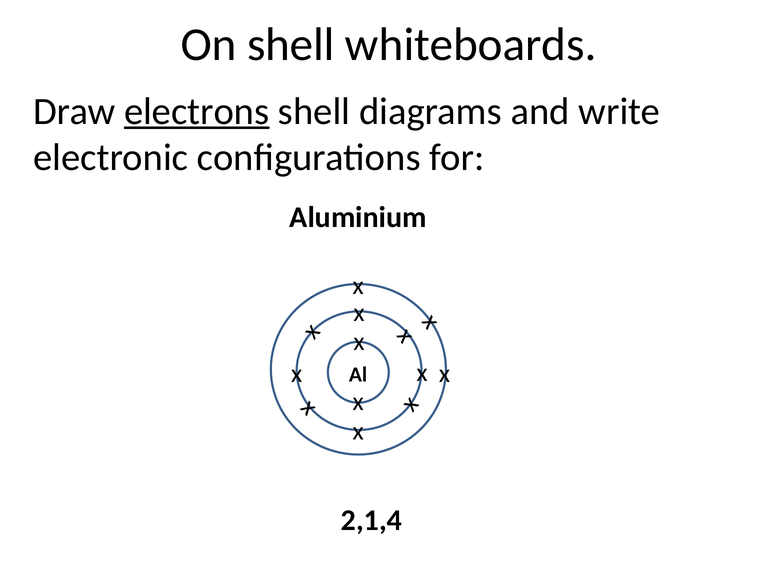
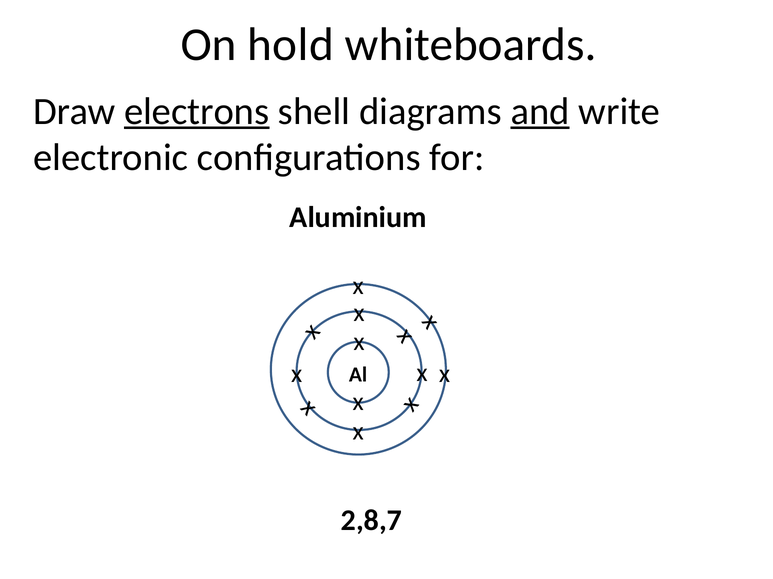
On shell: shell -> hold (291, 45)
and underline: none -> present (540, 111)
2,1,4: 2,1,4 -> 2,8,7 (372, 521)
